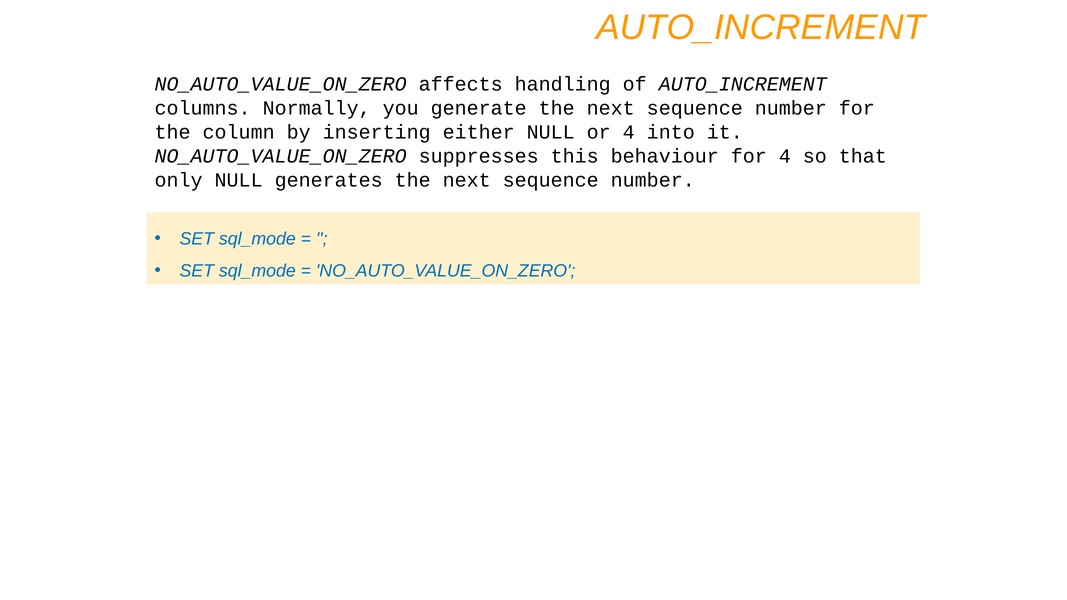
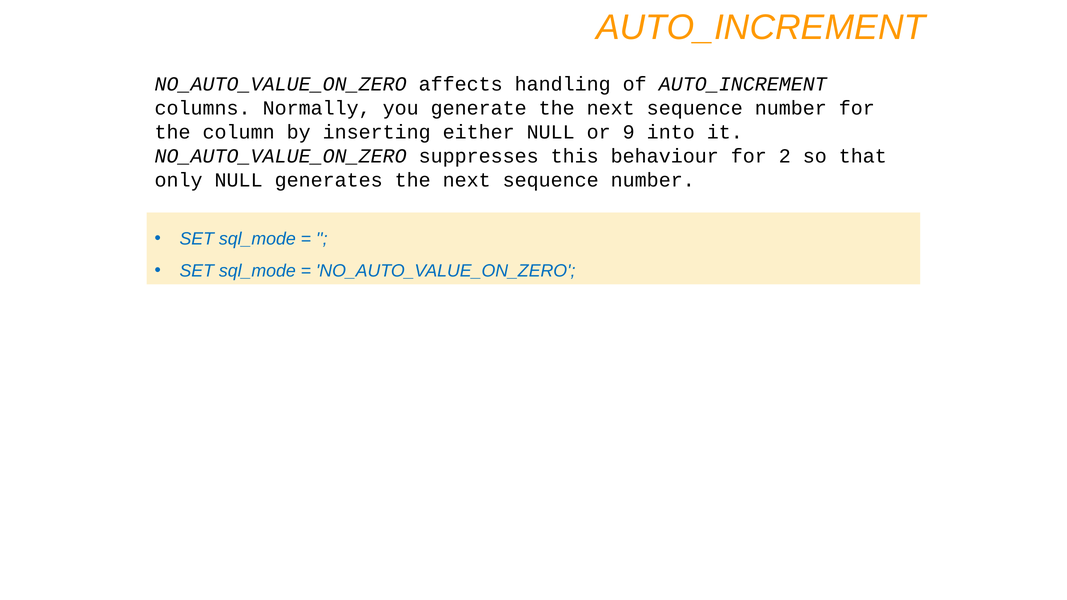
or 4: 4 -> 9 (629, 132)
for 4: 4 -> 2 (785, 156)
